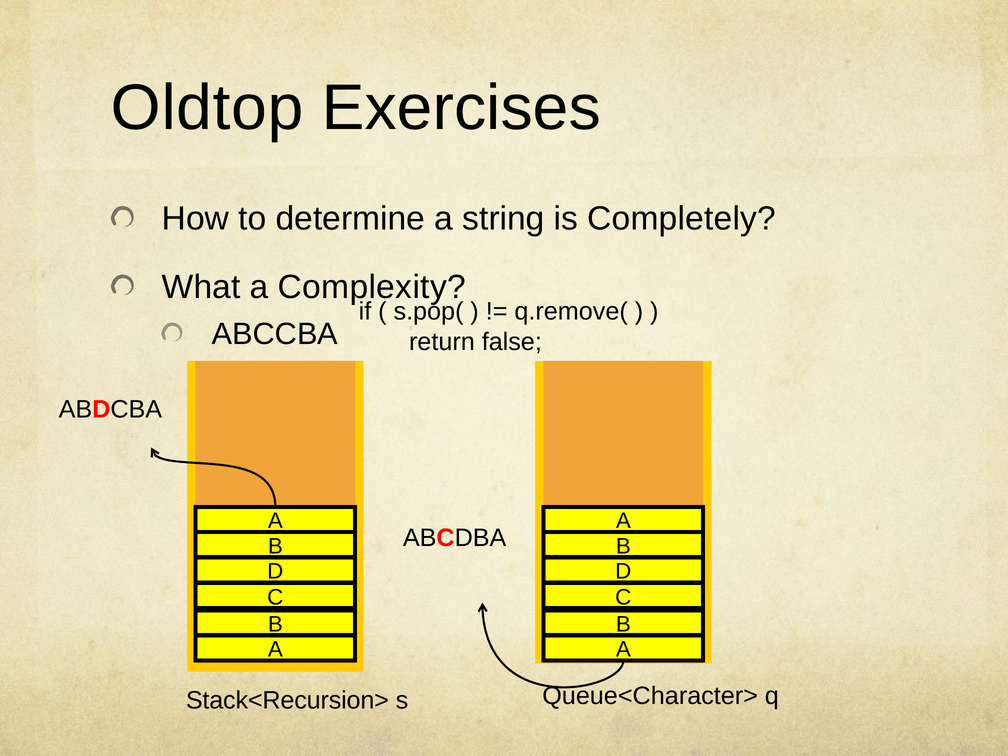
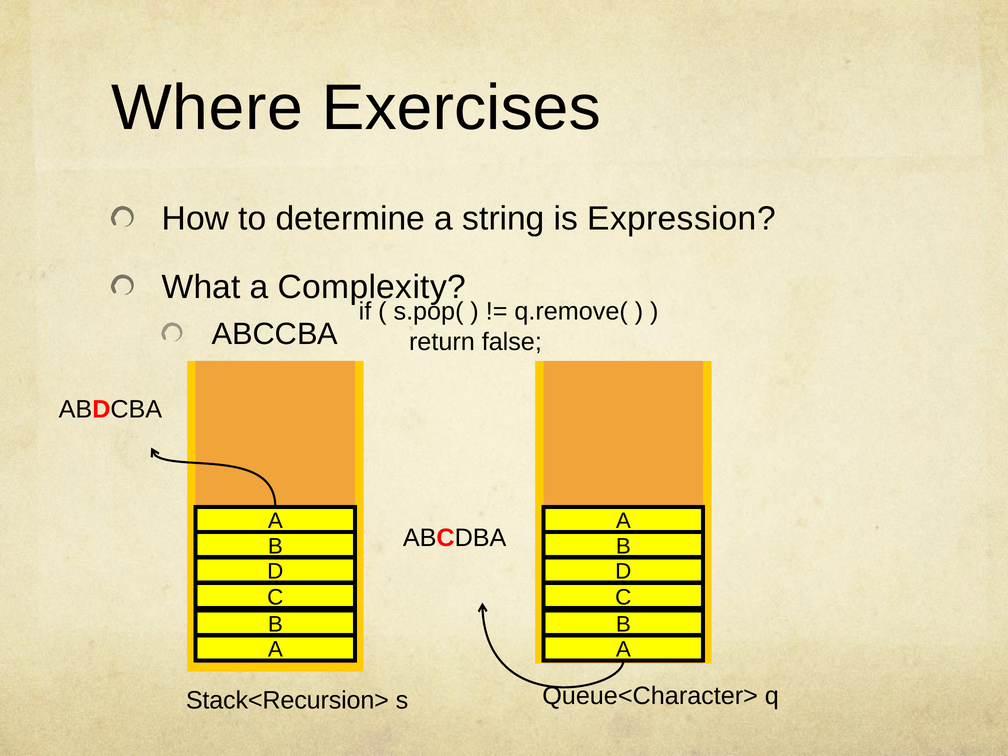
Oldtop: Oldtop -> Where (207, 108)
Completely: Completely -> Expression (682, 219)
